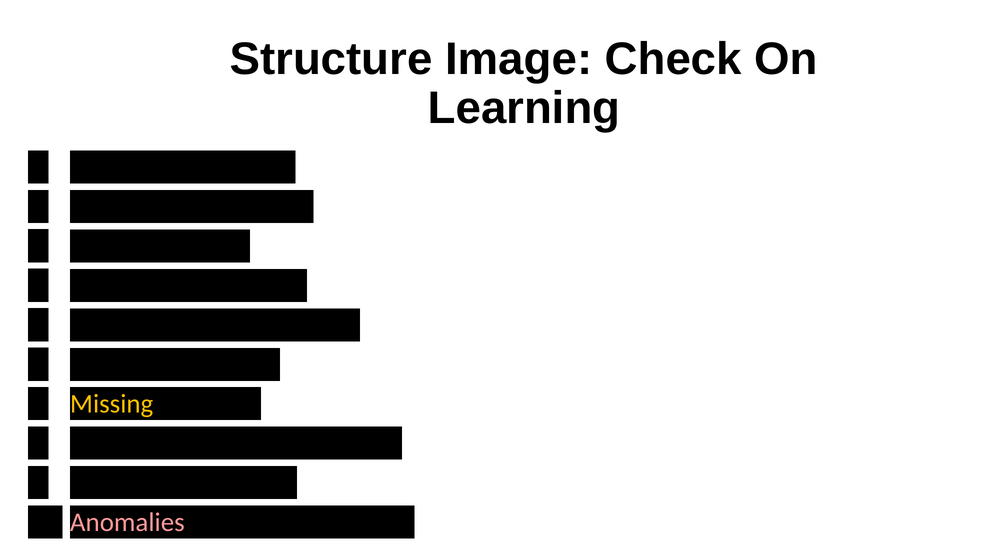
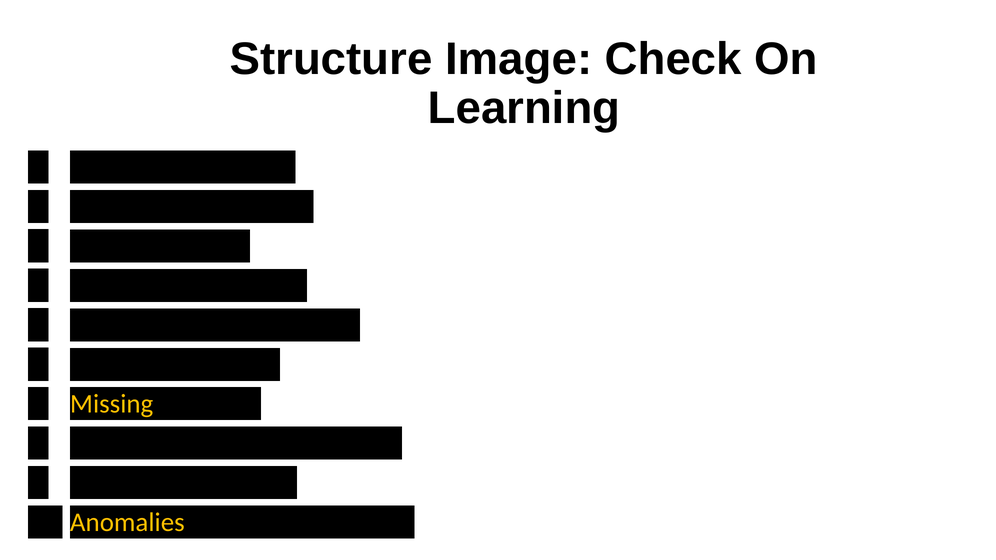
Anomalies colour: pink -> yellow (127, 523)
